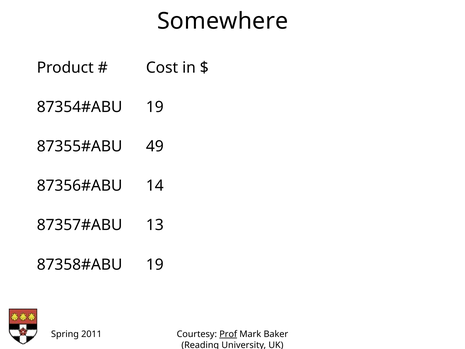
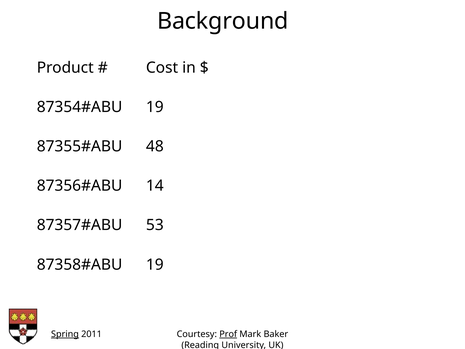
Somewhere: Somewhere -> Background (223, 21)
49: 49 -> 48 (155, 146)
13: 13 -> 53 (155, 225)
Spring underline: none -> present (65, 334)
